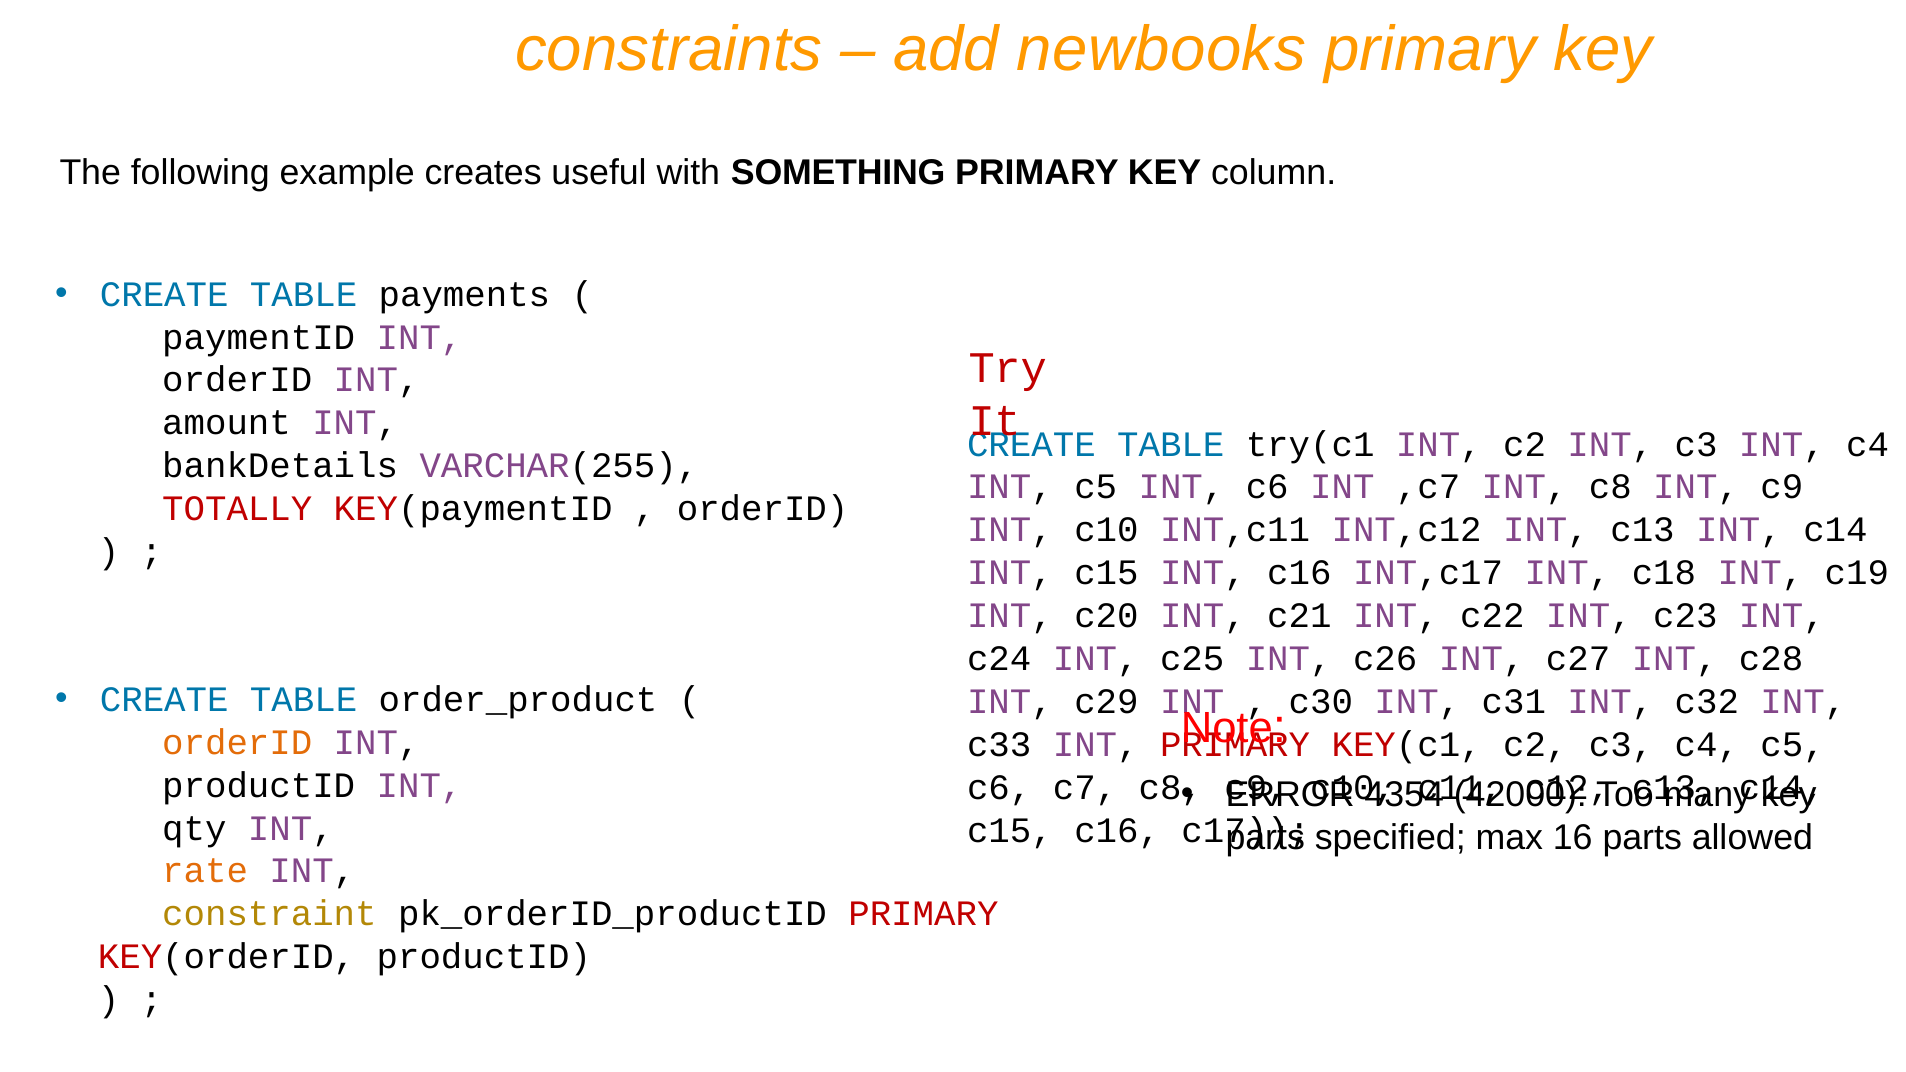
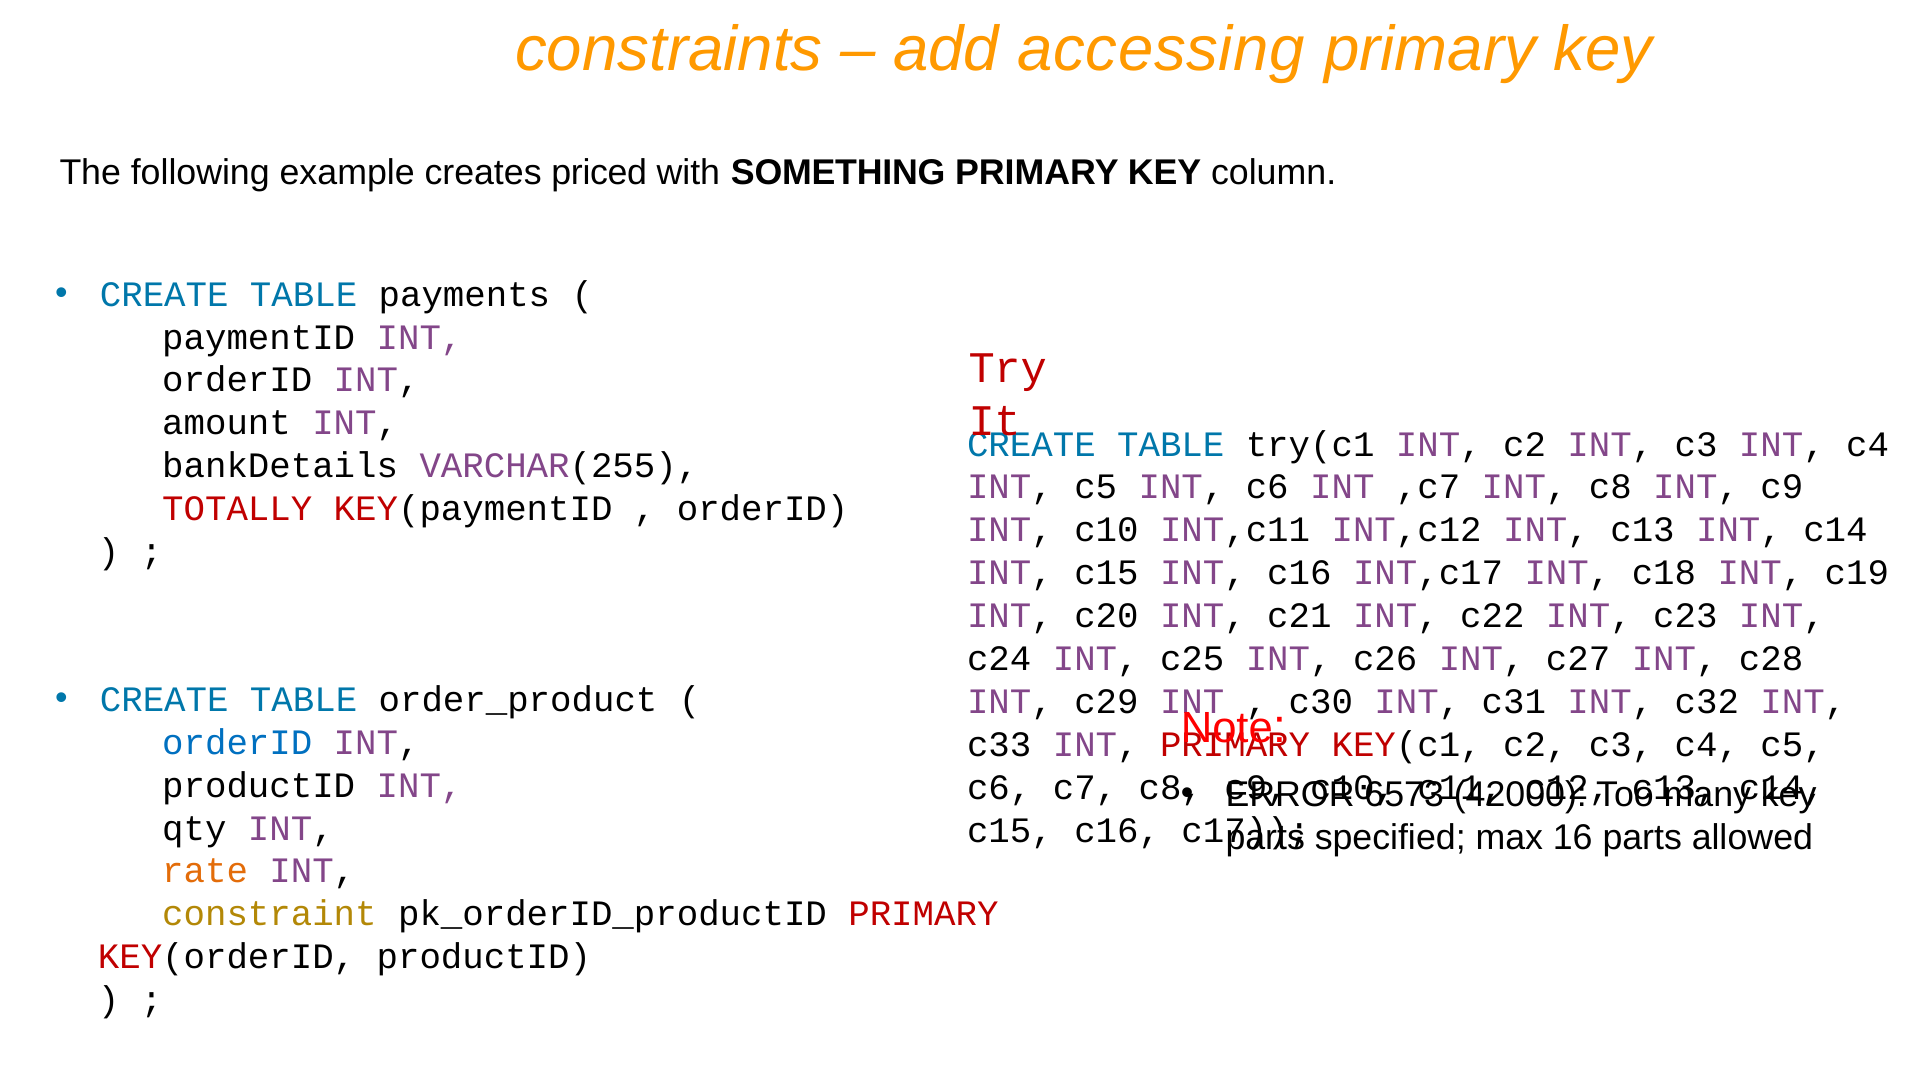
newbooks: newbooks -> accessing (1161, 50)
useful: useful -> priced (599, 173)
orderID colour: orange -> blue (237, 743)
4354: 4354 -> 6573 (1404, 795)
